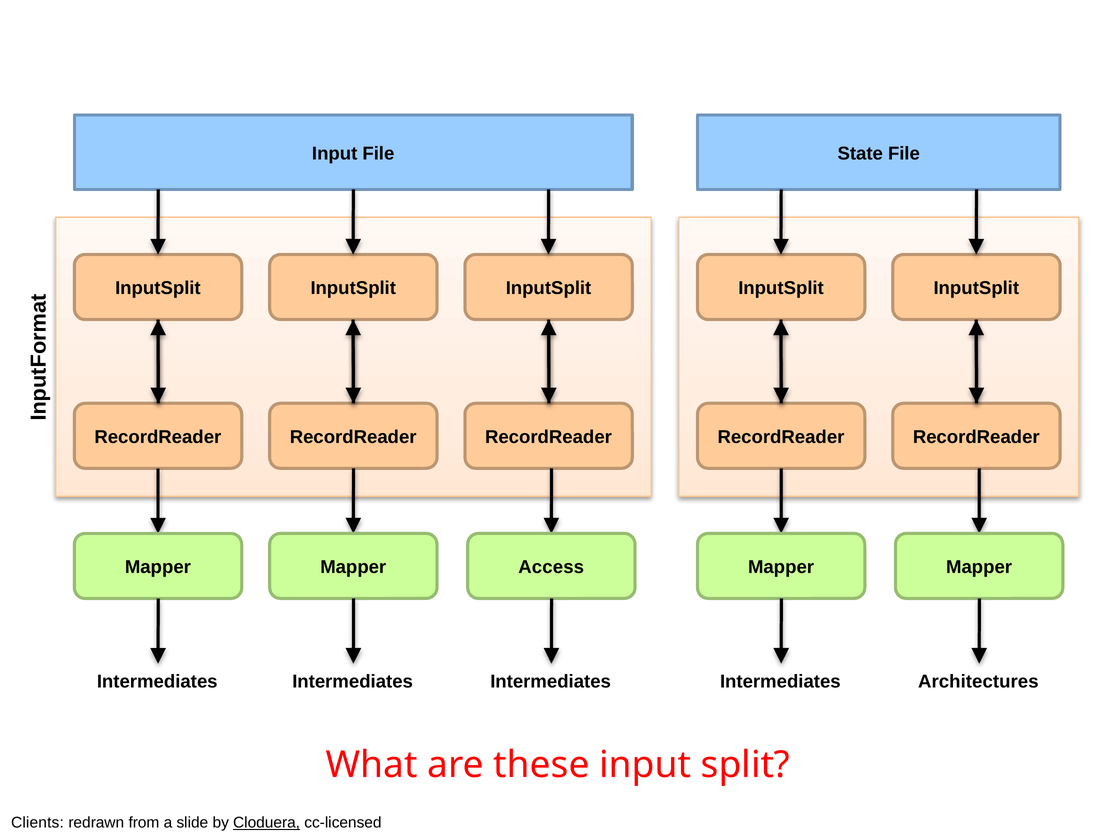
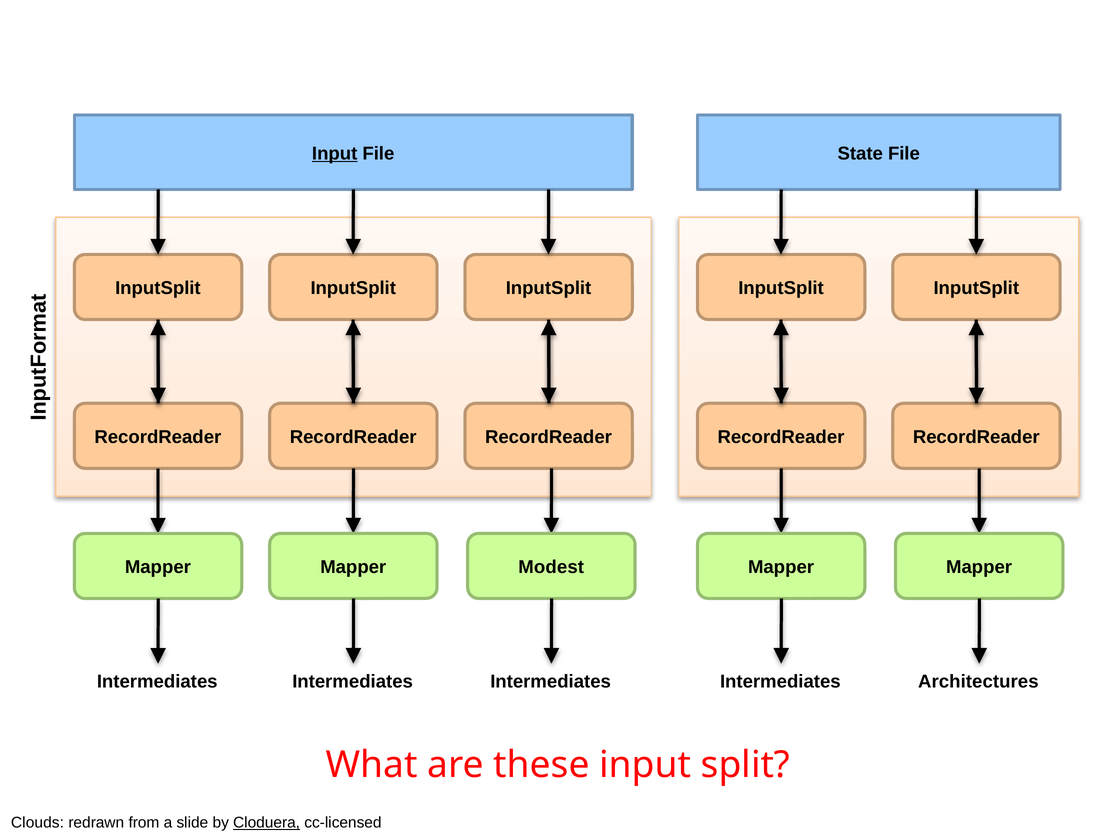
Input underline: none -> present (335, 153)
Access: Access -> Modest (551, 567)
Clients: Clients -> Clouds (37, 823)
